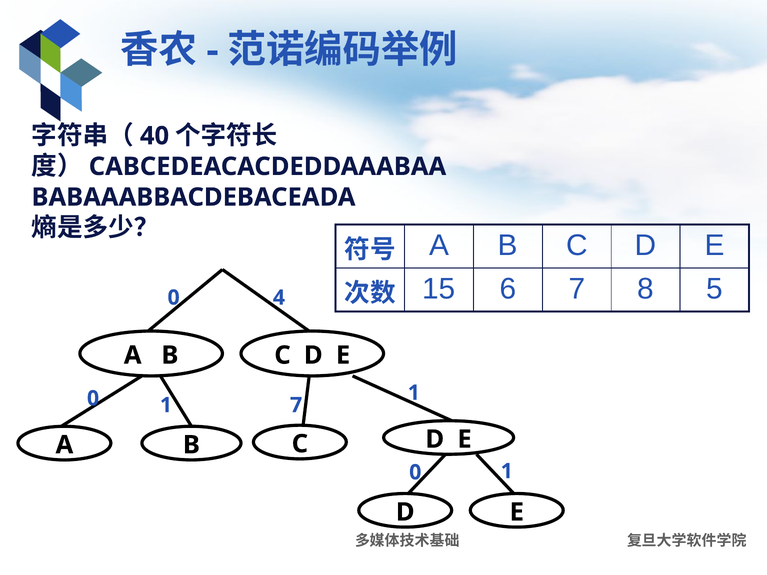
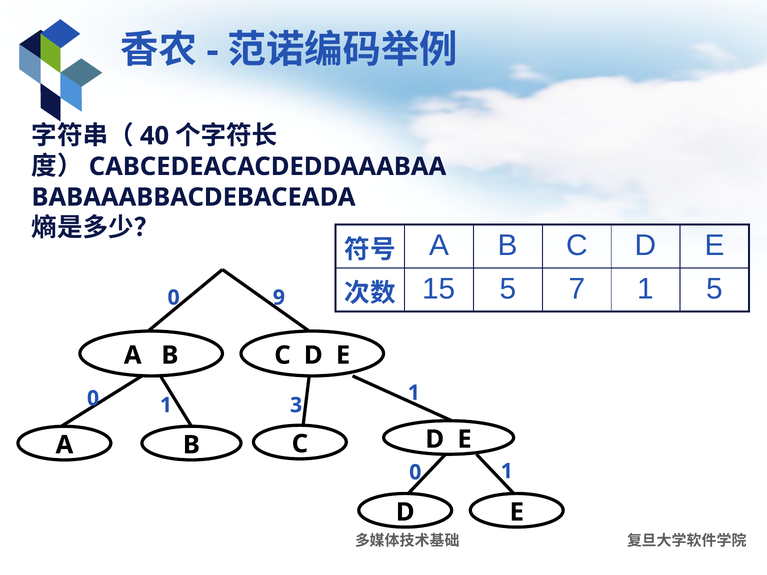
15 6: 6 -> 5 (508, 289)
7 8: 8 -> 1 (646, 289)
4: 4 -> 9 (279, 298)
1 7: 7 -> 3 (296, 405)
